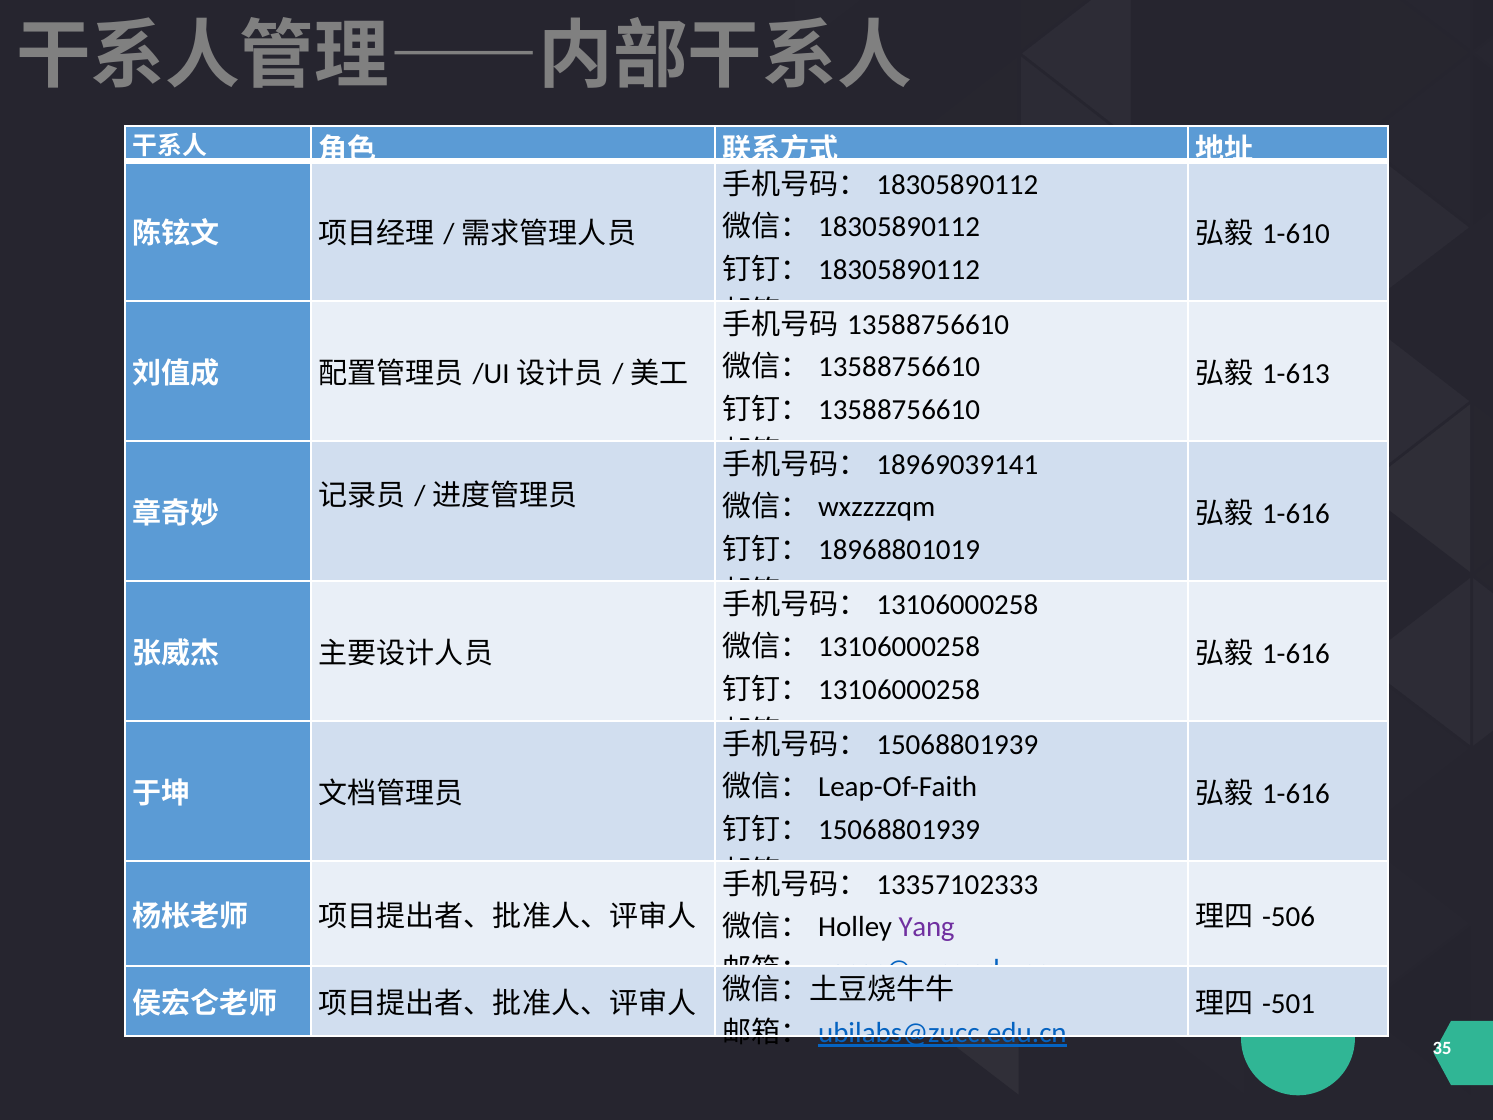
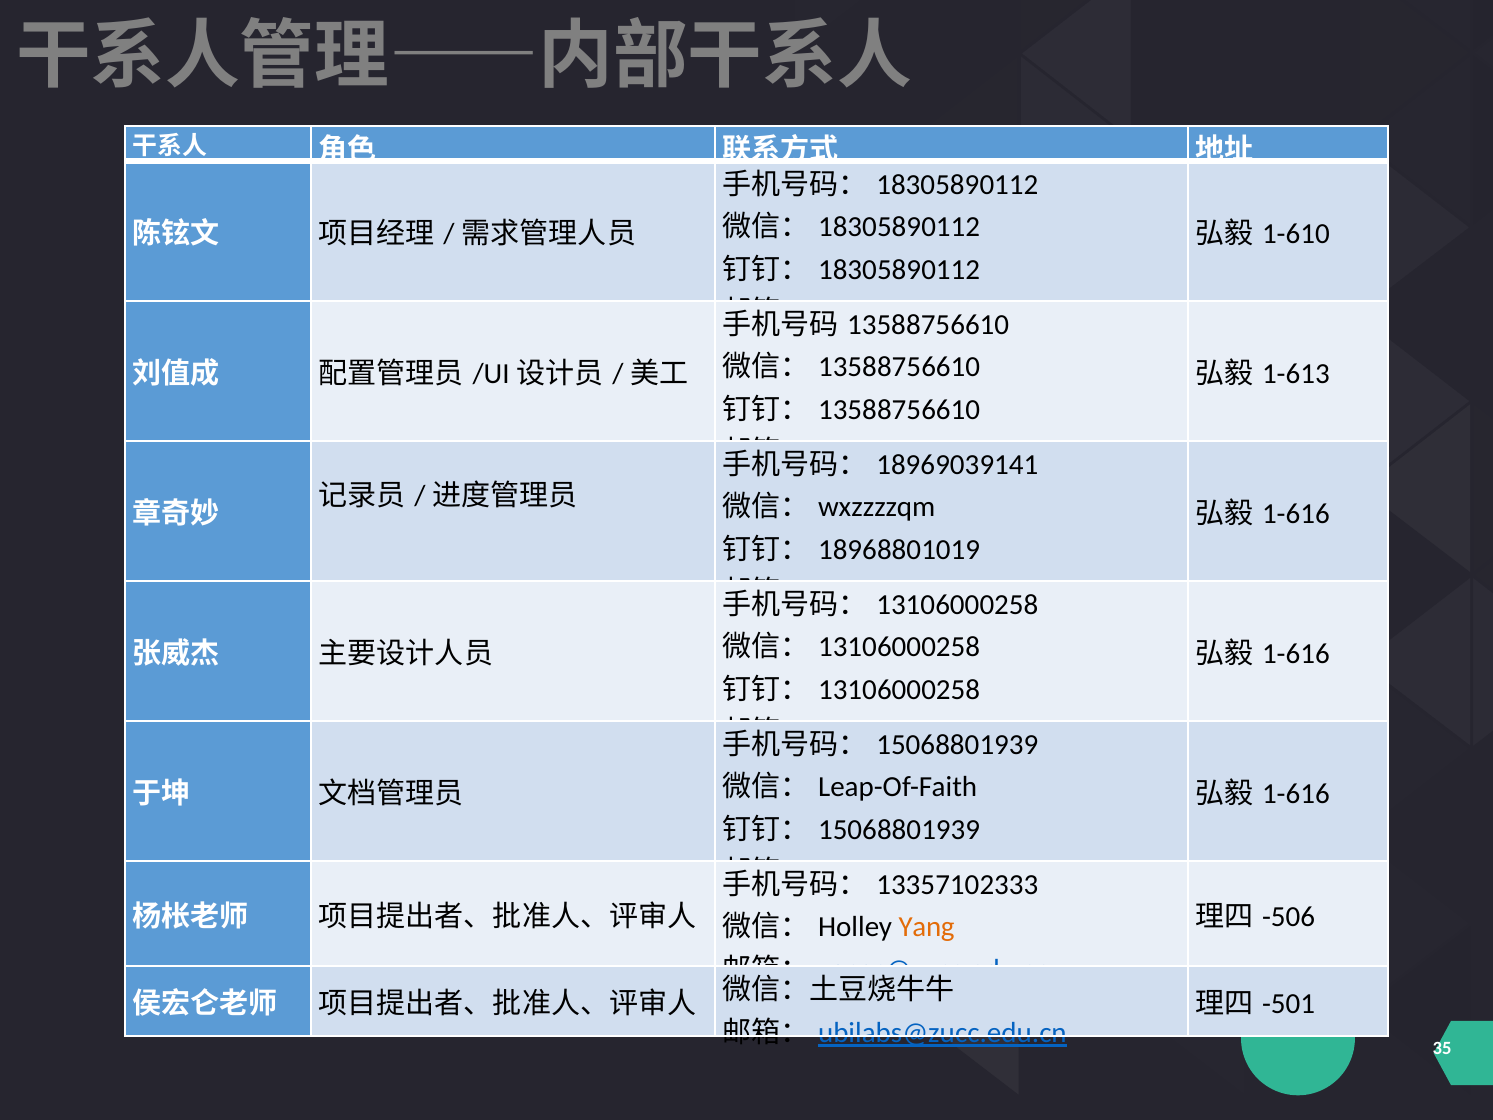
Yang colour: purple -> orange (927, 927)
